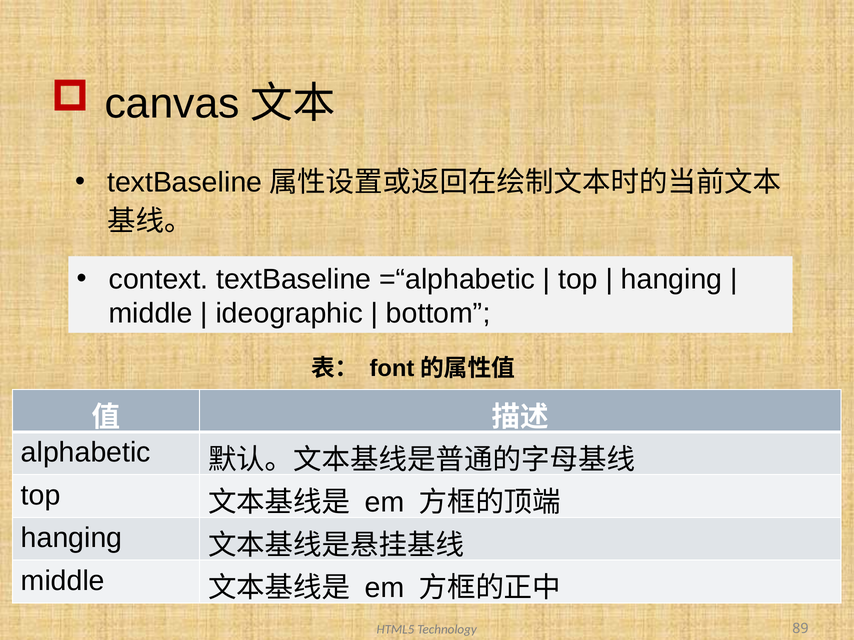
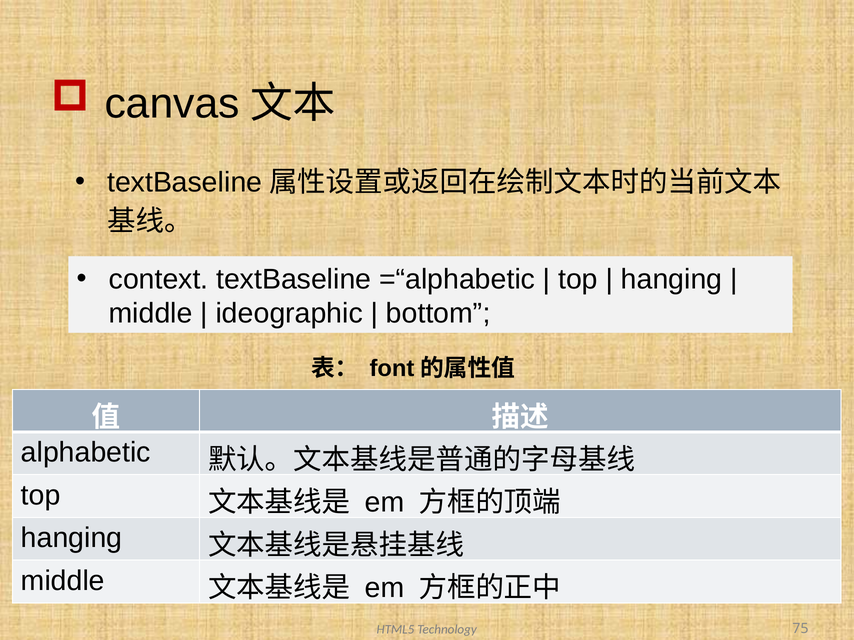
89: 89 -> 75 (800, 629)
